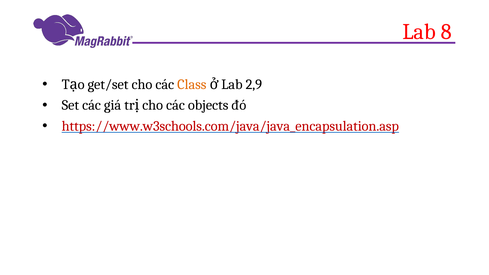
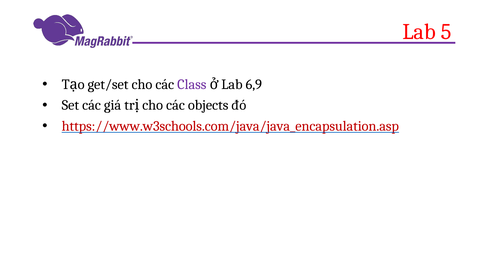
8: 8 -> 5 (446, 32)
Class colour: orange -> purple (192, 84)
2,9: 2,9 -> 6,9 (254, 84)
